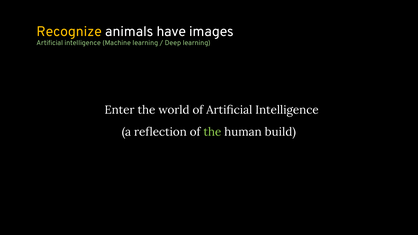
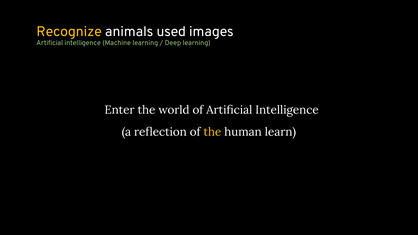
have: have -> used (171, 31)
the colour: light green -> yellow (212, 132)
build: build -> learn (280, 132)
